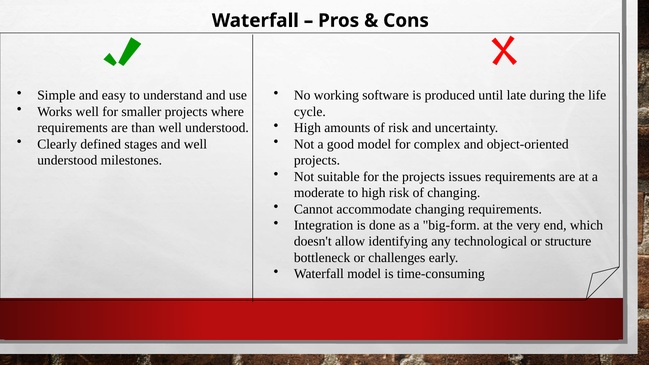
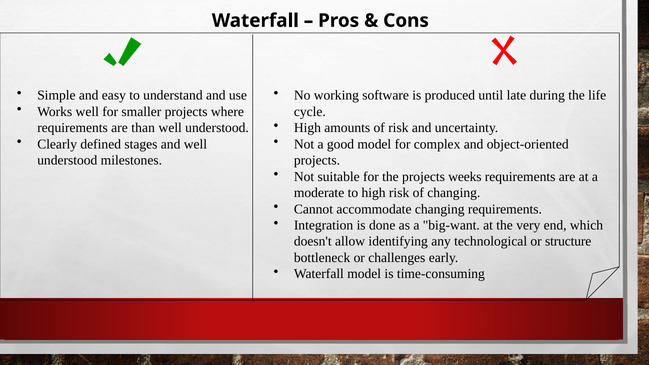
issues: issues -> weeks (465, 177)
big-form: big-form -> big-want (451, 225)
